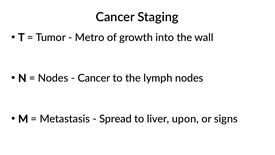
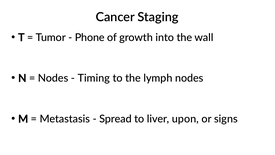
Metro: Metro -> Phone (90, 37)
Cancer: Cancer -> Timing (94, 78)
